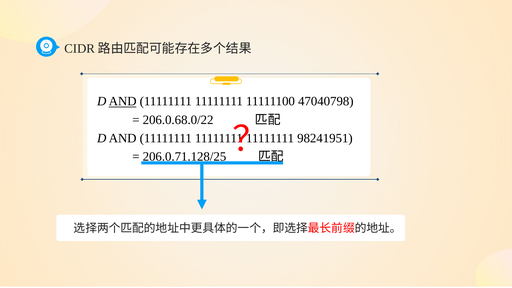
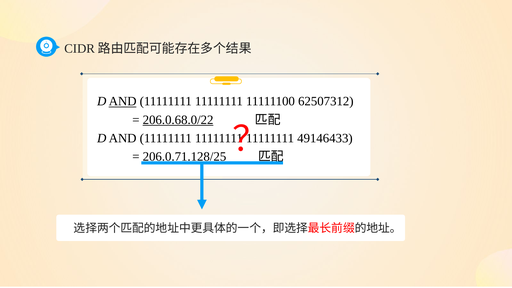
47040798: 47040798 -> 62507312 (326, 101)
206.0.68.0/22 underline: none -> present (178, 120)
98241951: 98241951 -> 49146433 (325, 138)
